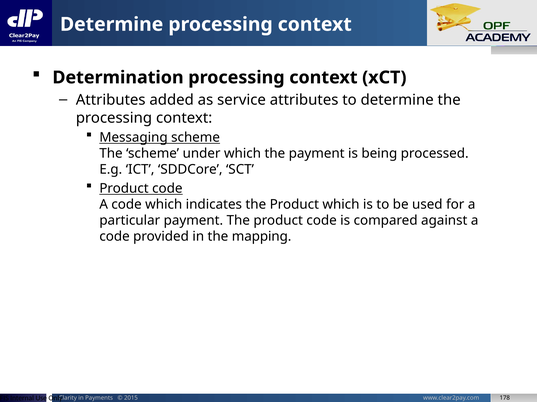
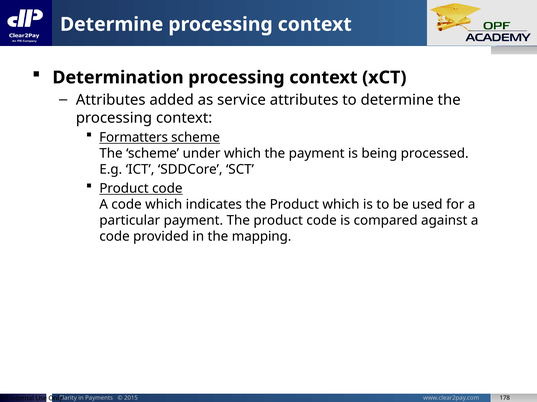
Messaging: Messaging -> Formatters (134, 138)
